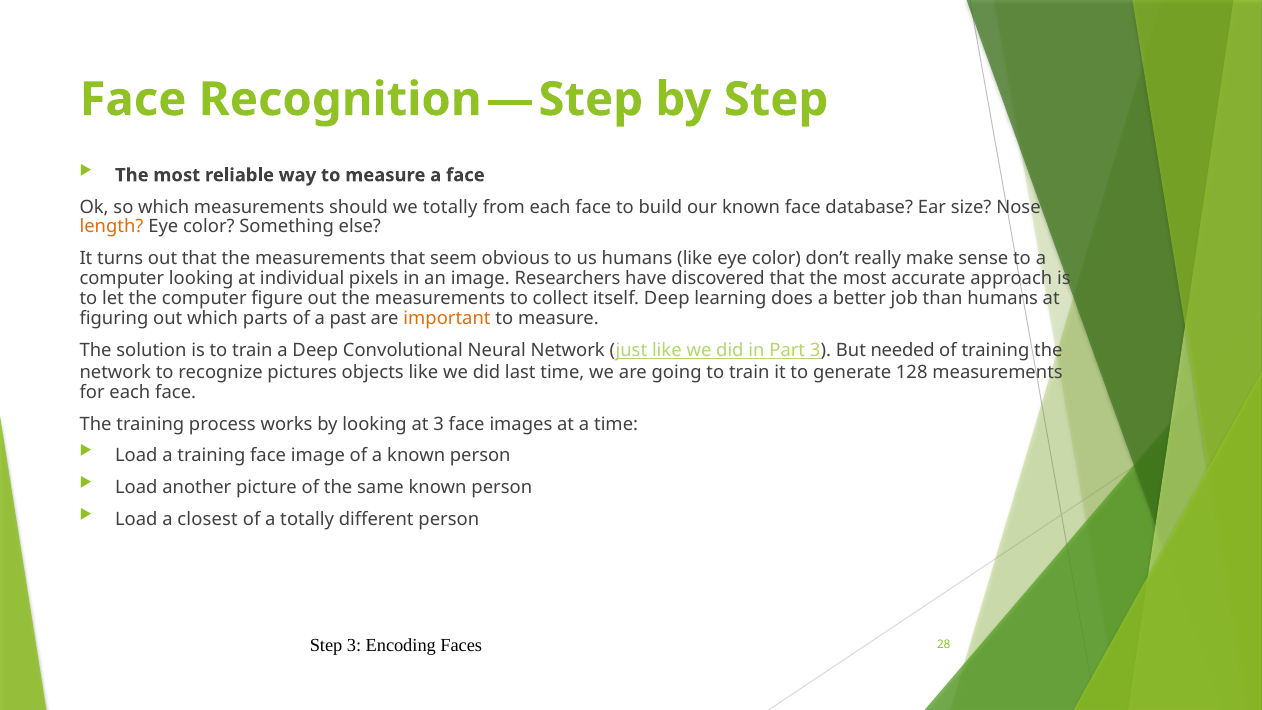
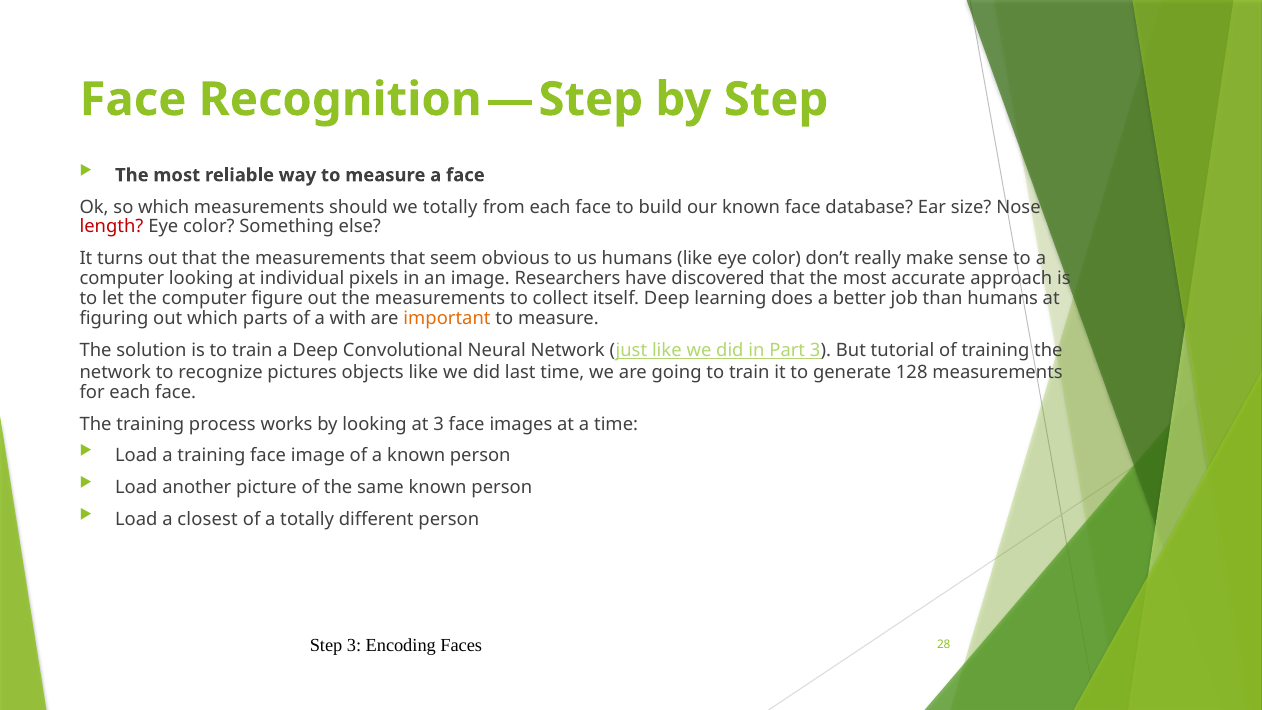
length colour: orange -> red (111, 227)
past: past -> with (348, 318)
needed: needed -> tutorial (902, 350)
